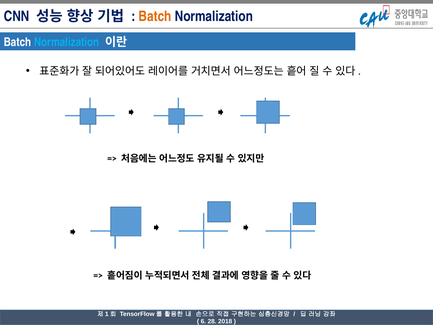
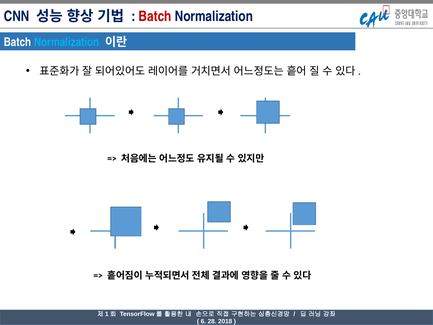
Batch colour: orange -> red (155, 17)
